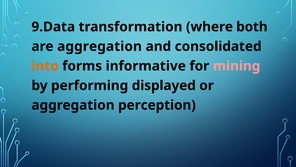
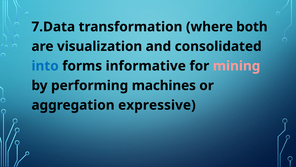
9.Data: 9.Data -> 7.Data (53, 27)
are aggregation: aggregation -> visualization (100, 46)
into colour: orange -> blue (45, 66)
displayed: displayed -> machines (164, 85)
perception: perception -> expressive (157, 105)
